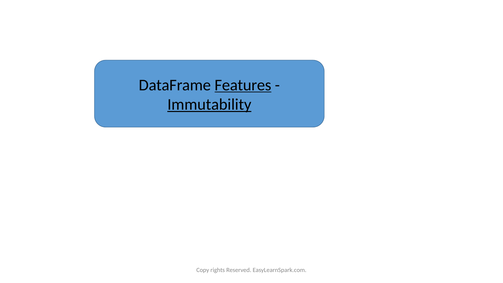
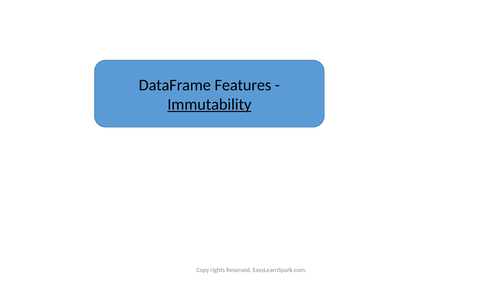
Features underline: present -> none (243, 85)
